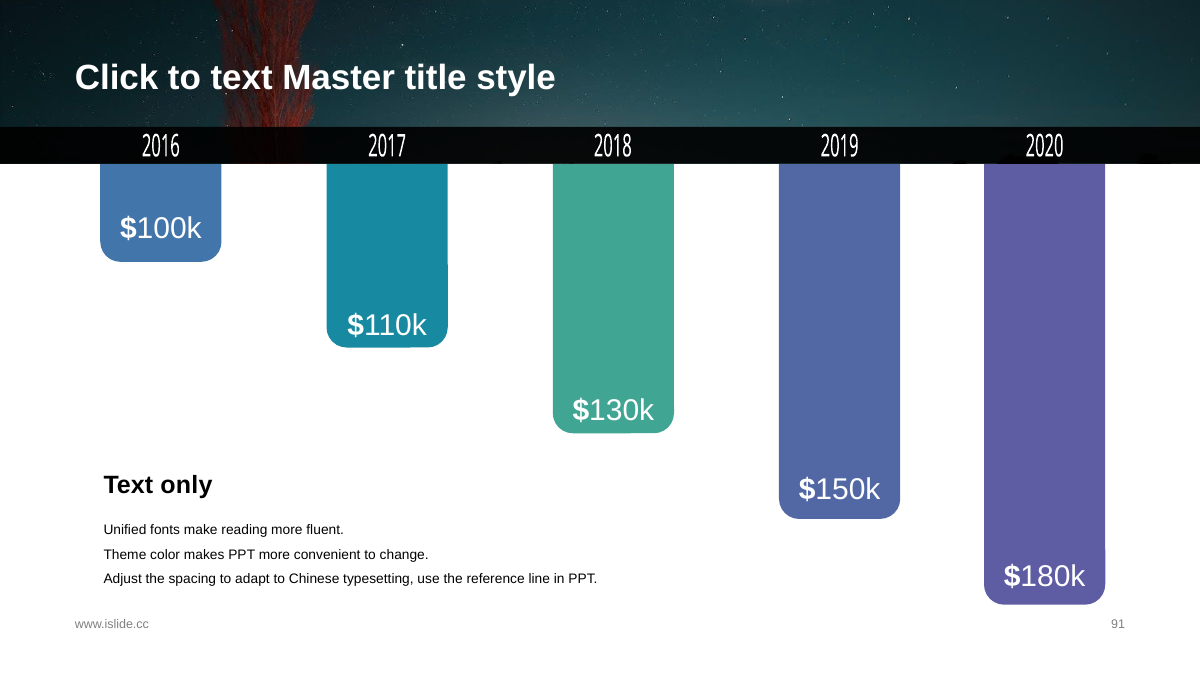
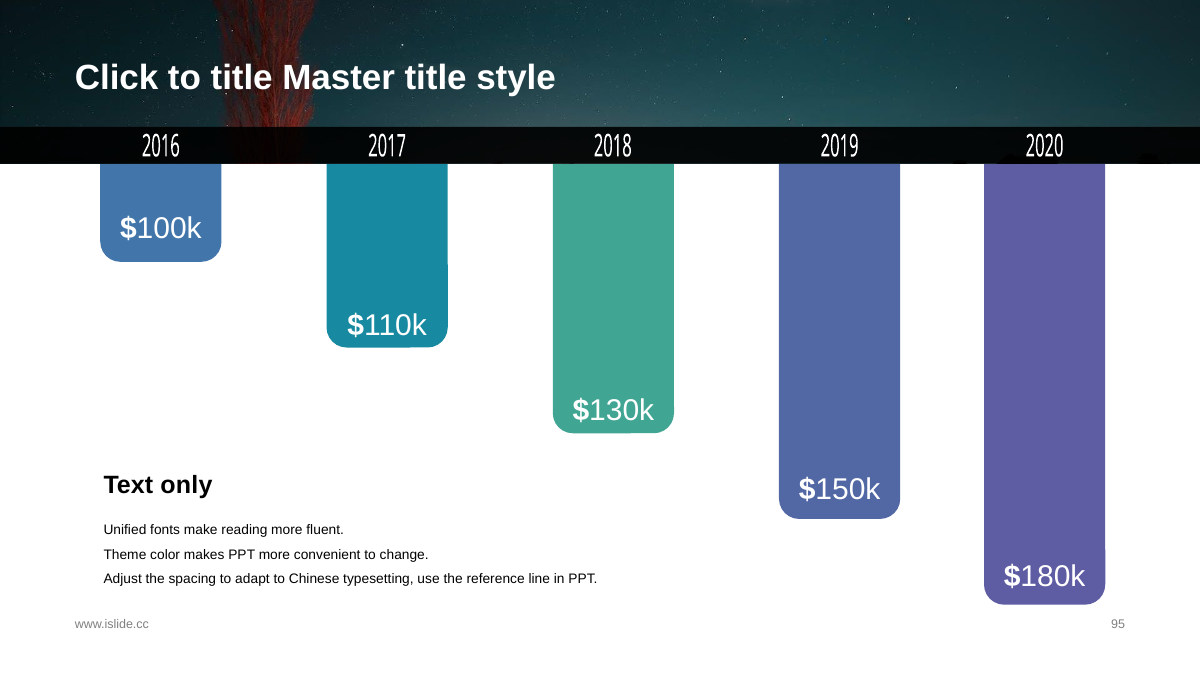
to text: text -> title (242, 78)
91: 91 -> 95 (1118, 625)
